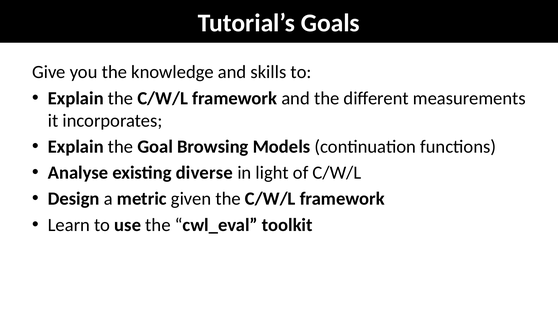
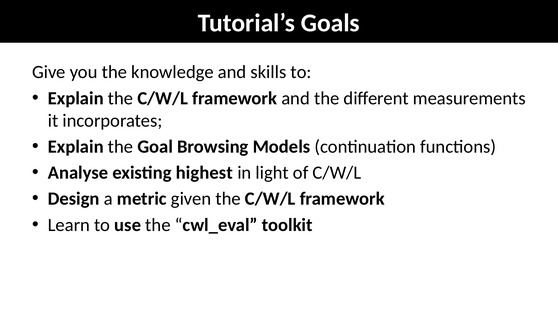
diverse: diverse -> highest (204, 173)
